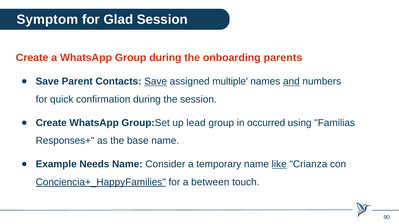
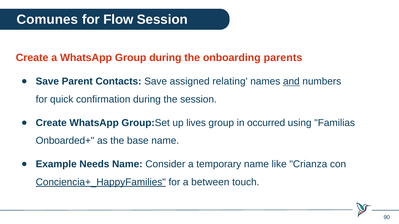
Symptom: Symptom -> Comunes (47, 20)
Glad: Glad -> Flow (118, 20)
Save underline: present -> none (156, 82)
multiple: multiple -> relating (230, 82)
lead: lead -> lives (196, 123)
Responses+: Responses+ -> Onboarded+ (65, 141)
like underline: present -> none (279, 164)
